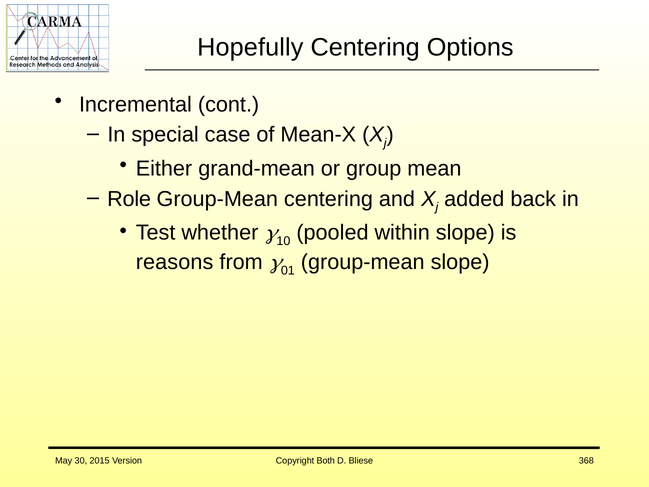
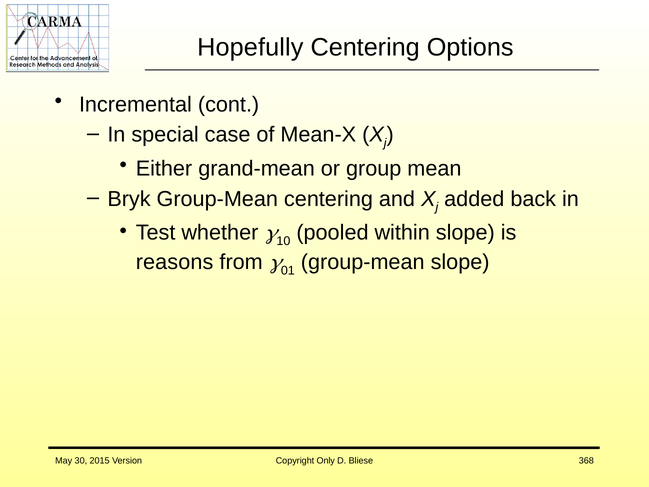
Role: Role -> Bryk (129, 199)
Both: Both -> Only (326, 460)
